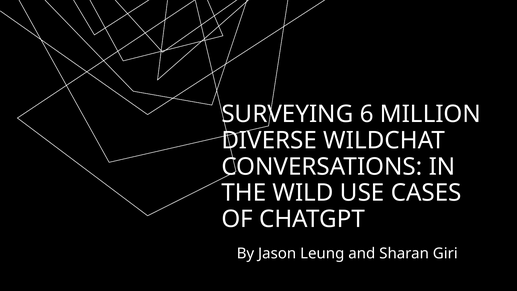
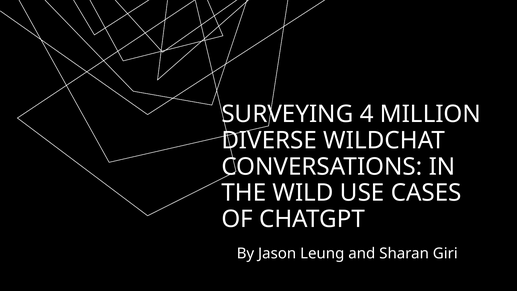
6: 6 -> 4 (367, 114)
